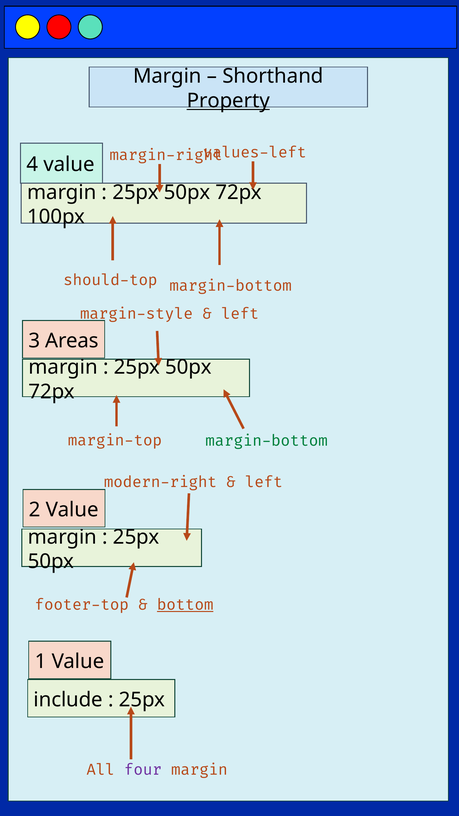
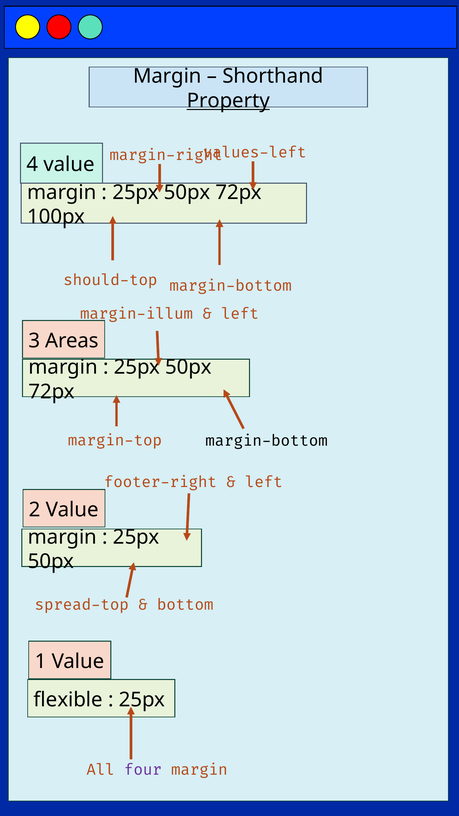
margin-style: margin-style -> margin-illum (137, 314)
margin-bottom colour: green -> black (267, 441)
modern-right: modern-right -> footer-right (160, 482)
footer-top: footer-top -> spread-top (82, 605)
bottom underline: present -> none (185, 605)
include: include -> flexible (68, 700)
